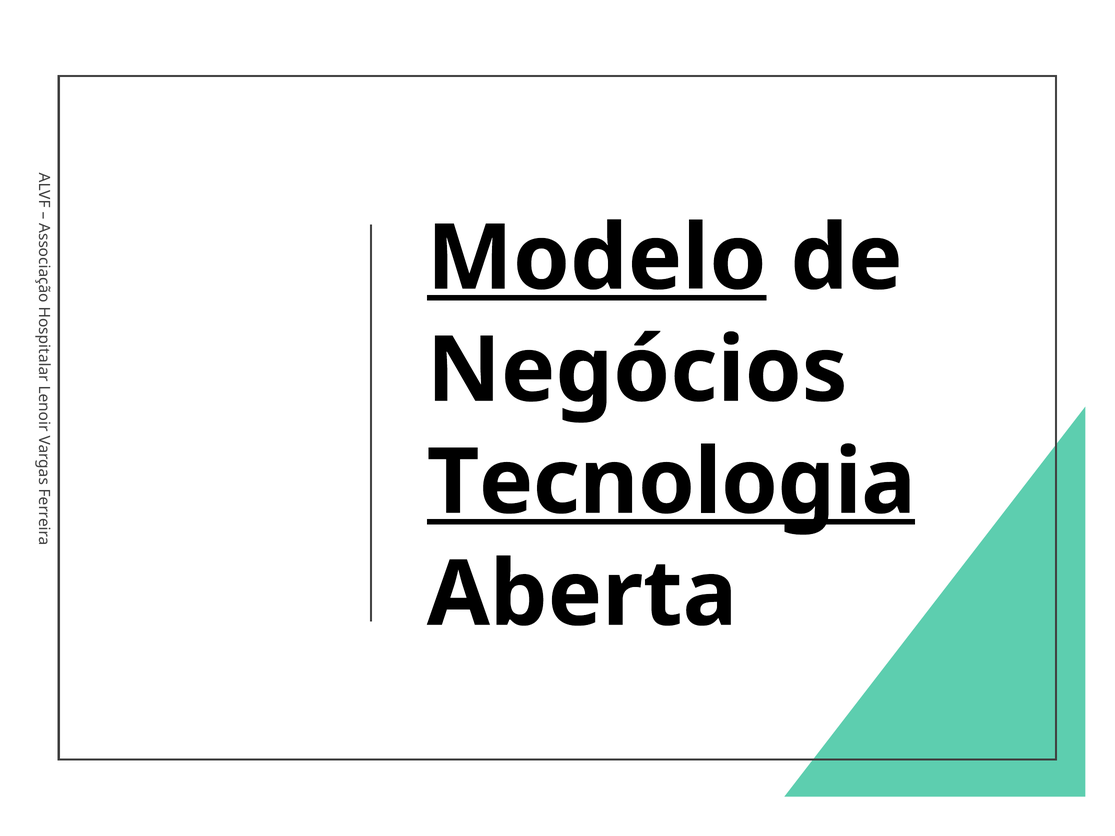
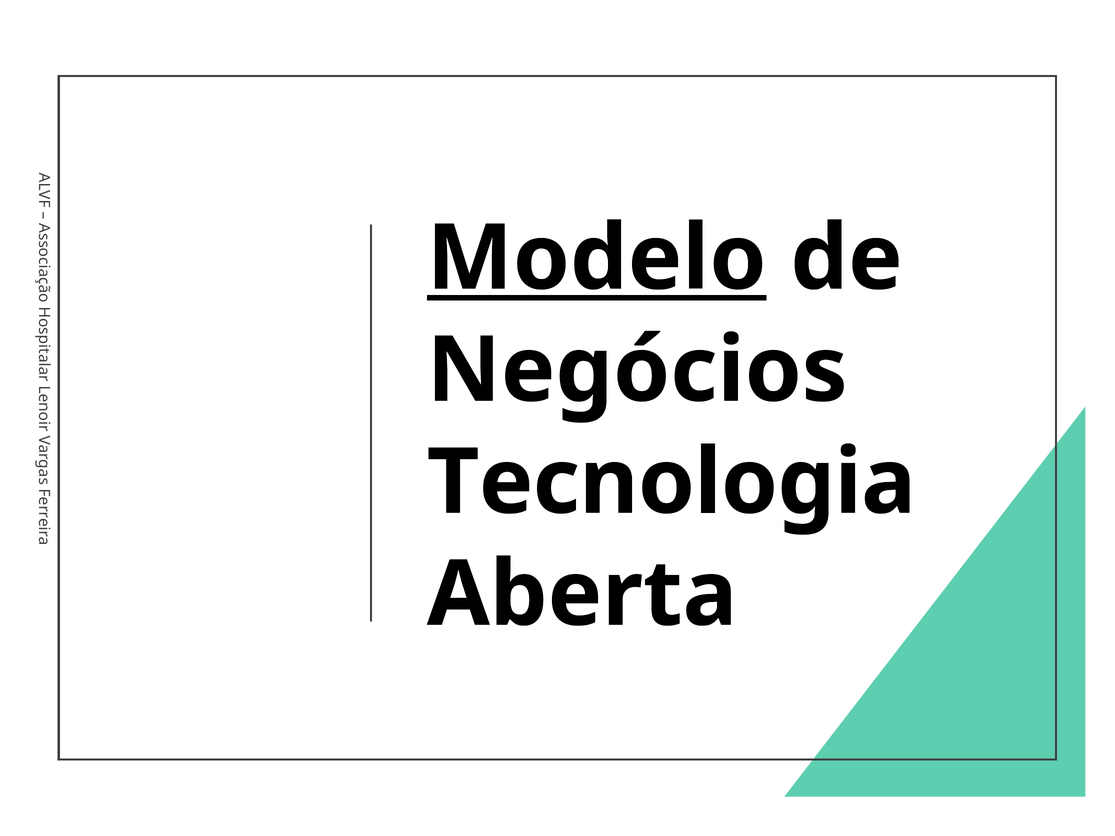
Tecnologia underline: present -> none (671, 483)
